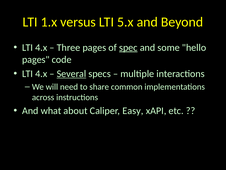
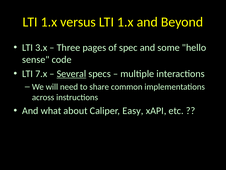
versus LTI 5.x: 5.x -> 1.x (125, 22)
4.x: 4.x -> 3.x (41, 47)
spec underline: present -> none (128, 47)
pages: pages -> sense (36, 59)
4.x: 4.x -> 7.x (41, 74)
